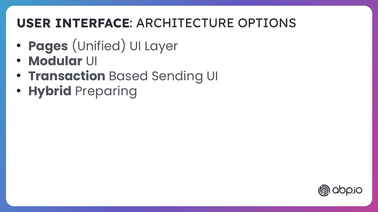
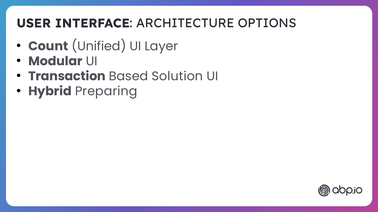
Pages: Pages -> Count (48, 46)
Sending: Sending -> Solution (177, 76)
